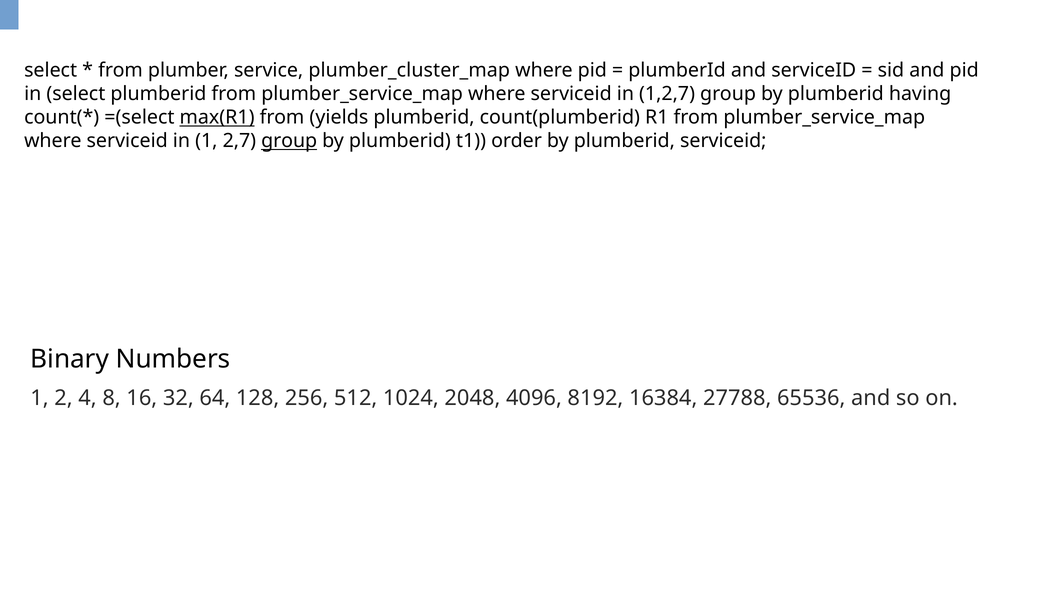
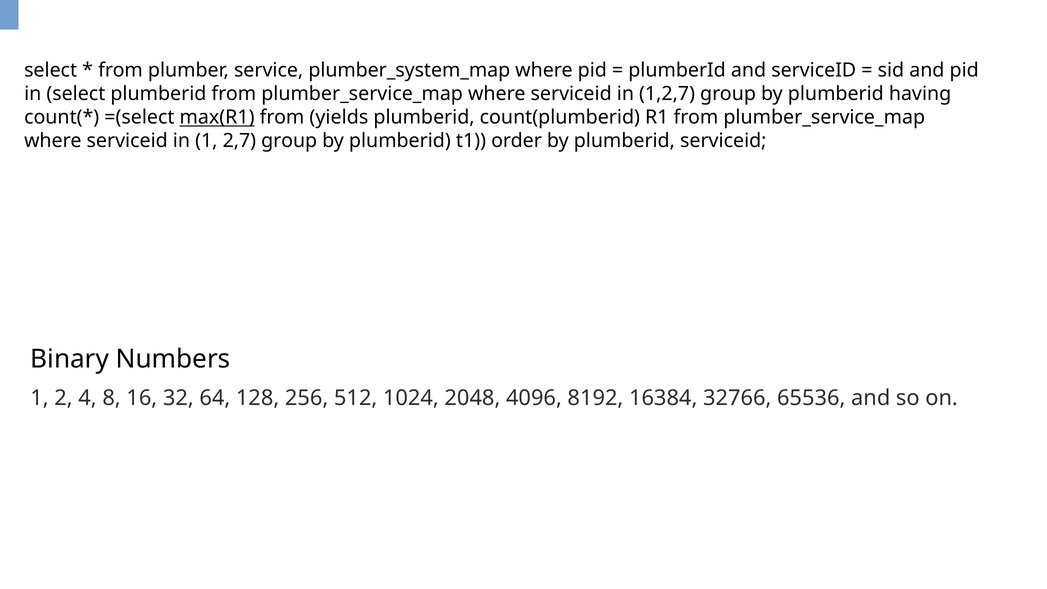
plumber_cluster_map: plumber_cluster_map -> plumber_system_map (409, 70)
group underline: present -> none (289, 141)
27788: 27788 -> 32766 (737, 398)
